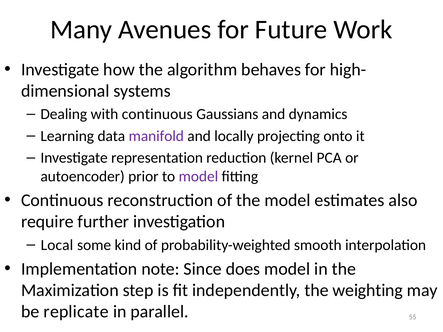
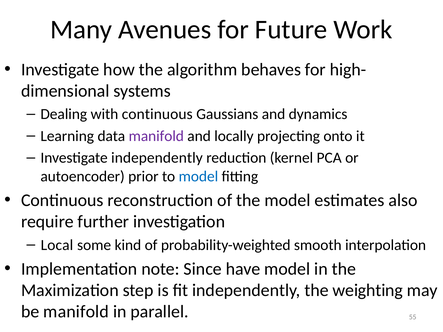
Investigate representation: representation -> independently (157, 158)
model colour: purple -> blue (198, 176)
does: does -> have (243, 269)
be replicate: replicate -> manifold (76, 312)
